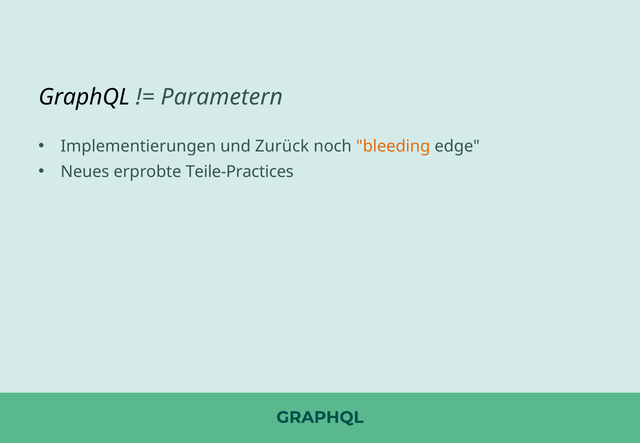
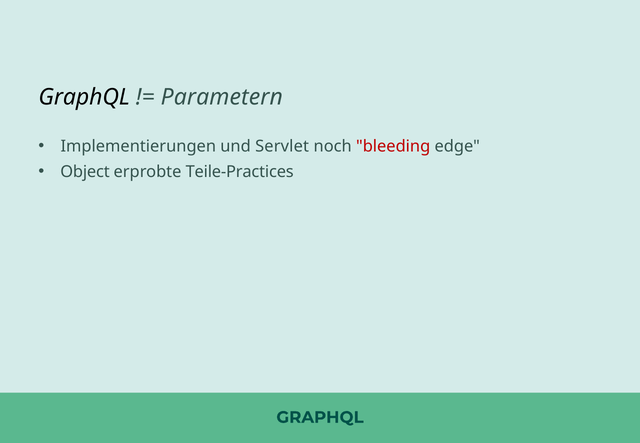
Zurück: Zurück -> Servlet (282, 146)
bleeding colour: orange -> red (393, 146)
Neues: Neues -> Object (85, 172)
